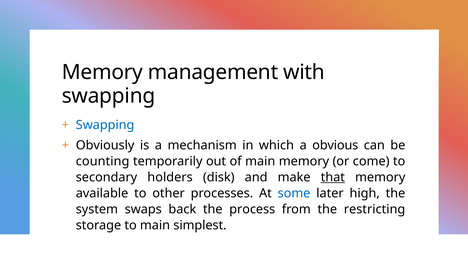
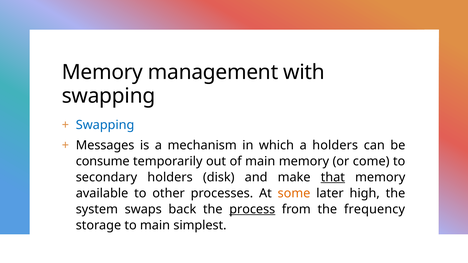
Obviously: Obviously -> Messages (105, 146)
a obvious: obvious -> holders (335, 146)
counting: counting -> consume (103, 162)
some colour: blue -> orange (294, 194)
process underline: none -> present (252, 210)
restricting: restricting -> frequency (375, 210)
